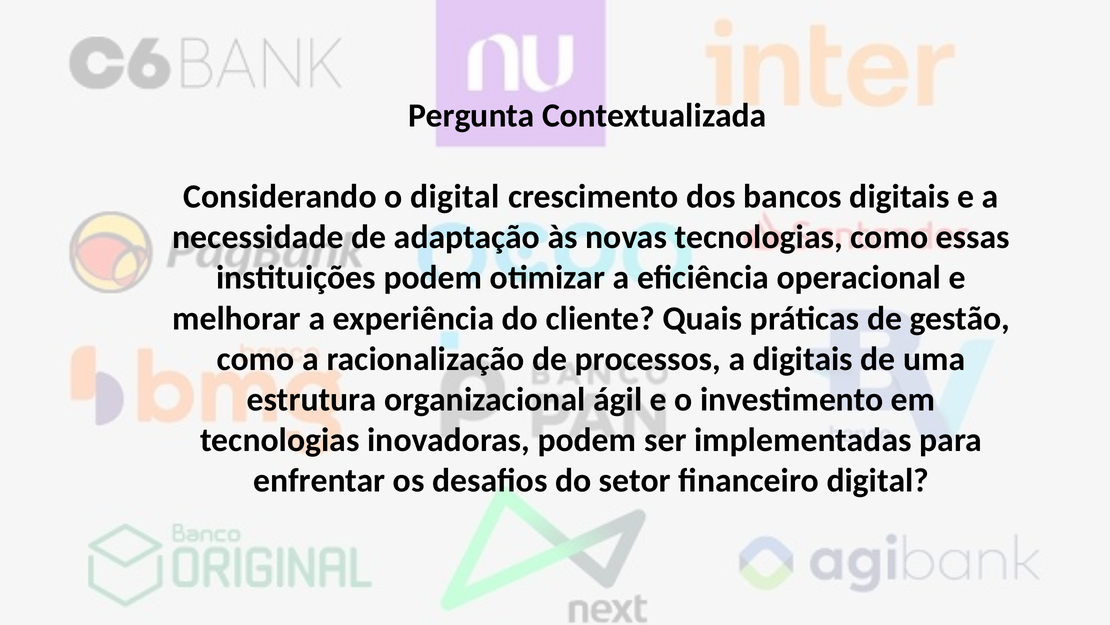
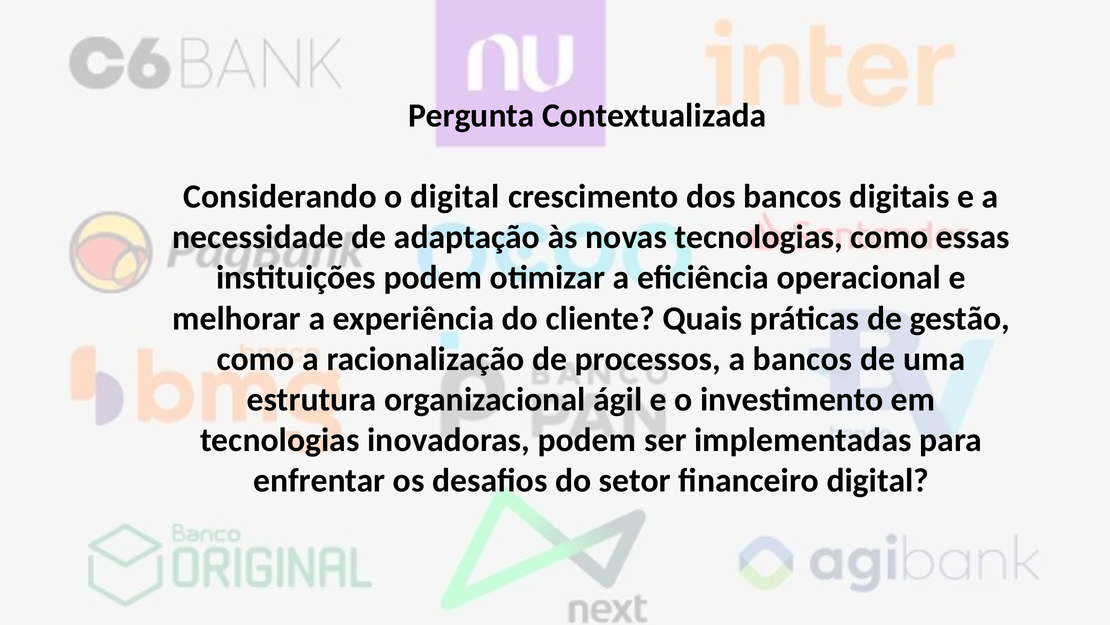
a digitais: digitais -> bancos (803, 359)
